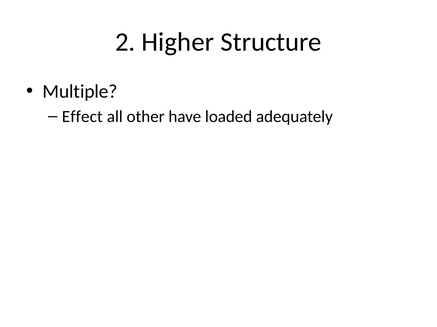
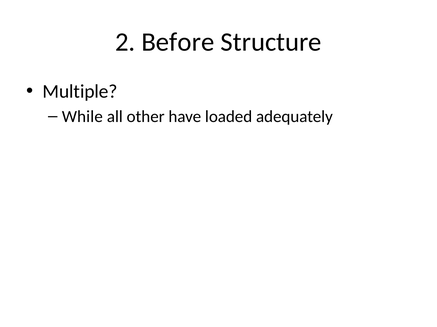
Higher: Higher -> Before (178, 42)
Effect: Effect -> While (82, 117)
